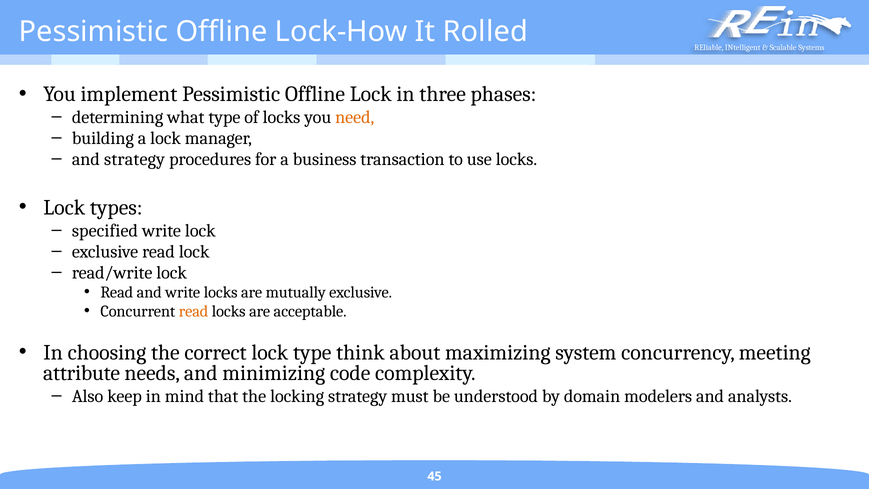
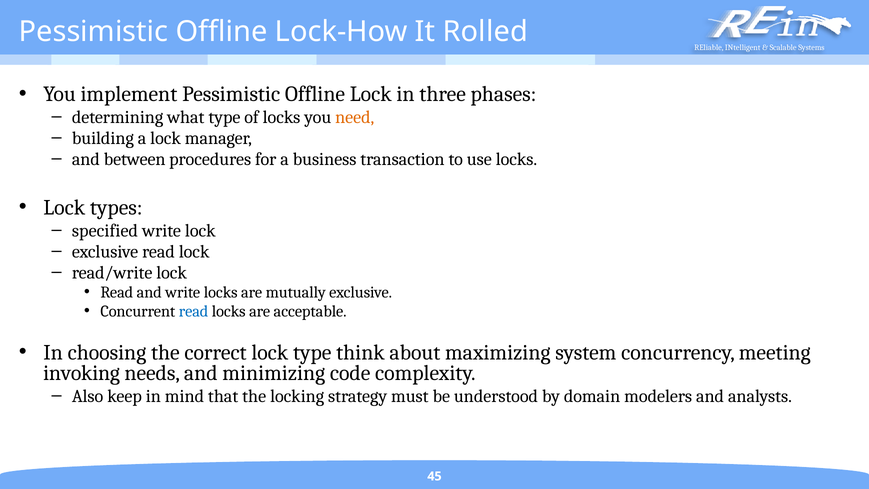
and strategy: strategy -> between (135, 159)
read colour: orange -> blue (194, 311)
attribute: attribute -> invoking (82, 373)
